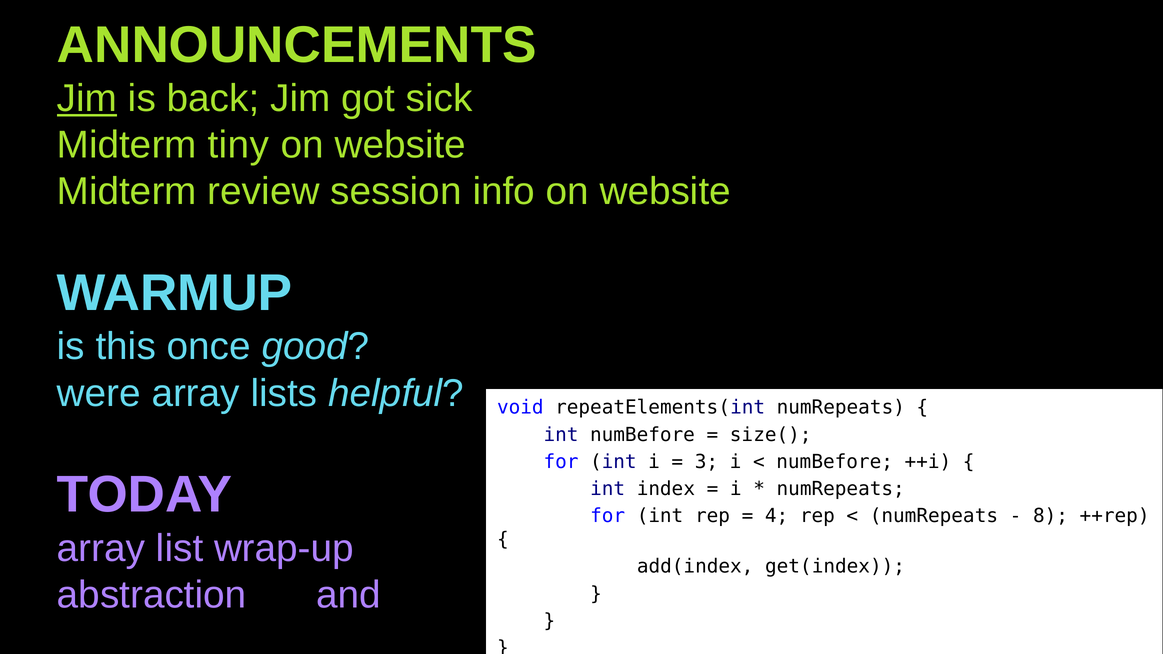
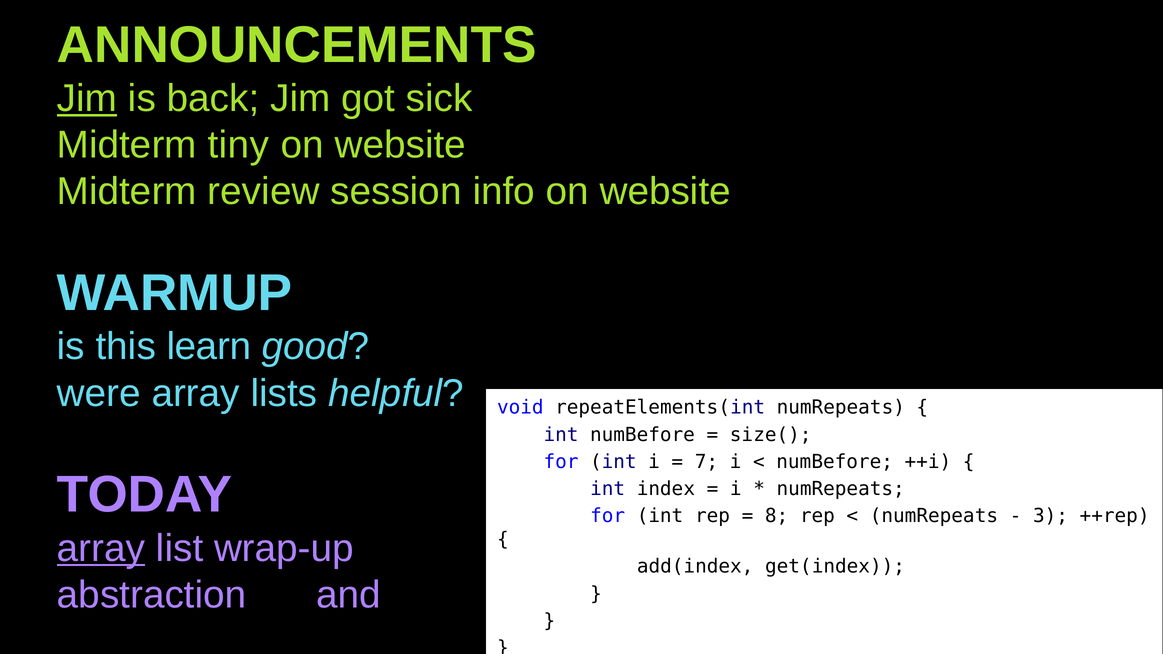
once: once -> learn (209, 347)
3: 3 -> 7 (706, 462)
4: 4 -> 8 (777, 516)
8: 8 -> 3 (1051, 516)
array underline: none -> present (101, 548)
